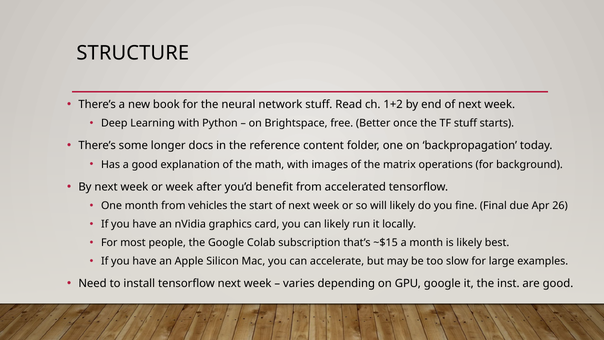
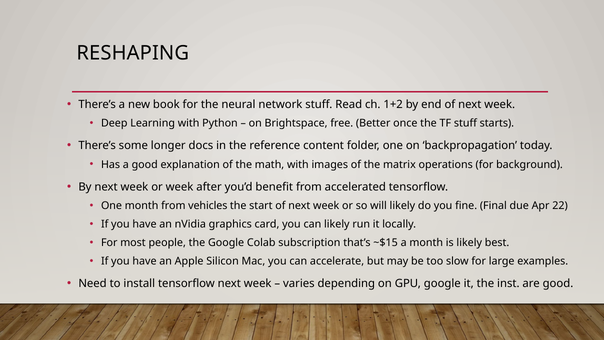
STRUCTURE: STRUCTURE -> RESHAPING (133, 53)
26: 26 -> 22 (560, 206)
